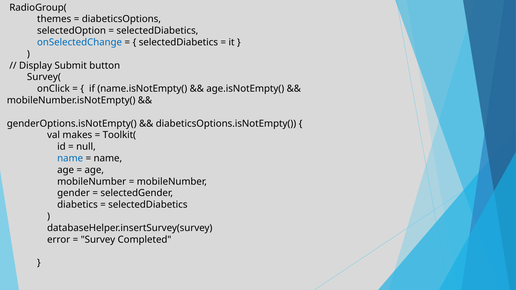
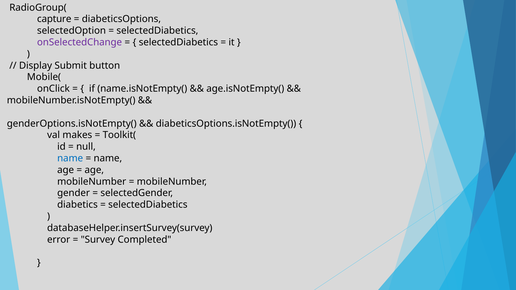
themes: themes -> capture (54, 19)
onSelectedChange colour: blue -> purple (80, 42)
Survey(: Survey( -> Mobile( (44, 77)
